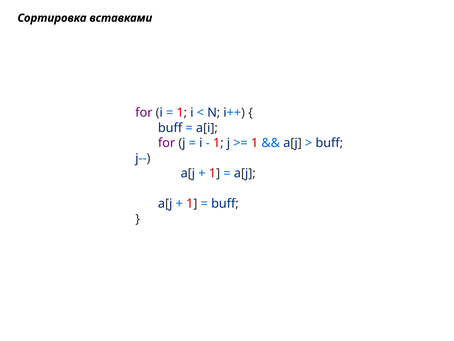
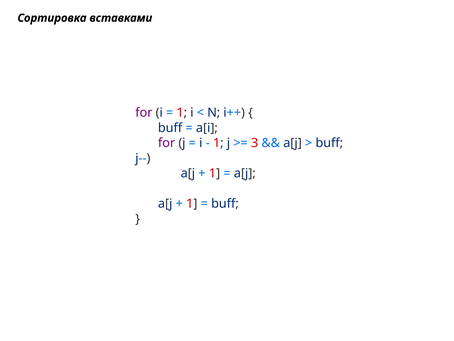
1: 1 -> 3 (255, 143)
